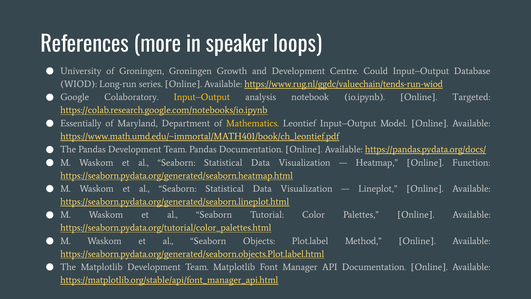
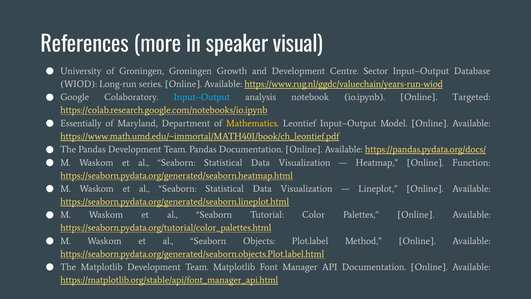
loops: loops -> visual (298, 45)
Could: Could -> Sector (376, 71)
https://www.rug.nl/ggdc/valuechain/tends-run-wiod: https://www.rug.nl/ggdc/valuechain/tends-run-wiod -> https://www.rug.nl/ggdc/valuechain/years-run-wiod (344, 84)
Input–Output colour: yellow -> light blue (202, 97)
